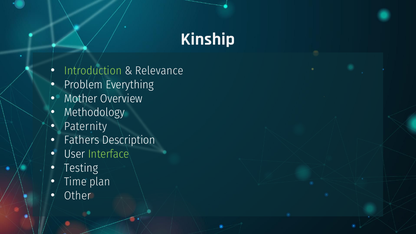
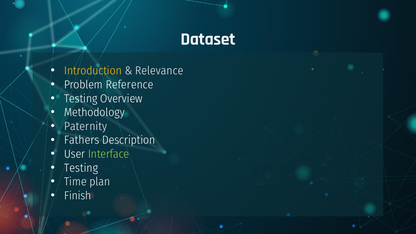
Kinship: Kinship -> Dataset (208, 39)
Introduction colour: light green -> yellow (93, 71)
Everything: Everything -> Reference (130, 85)
Mother: Mother -> Testing (81, 99)
Other: Other -> Finish (78, 196)
